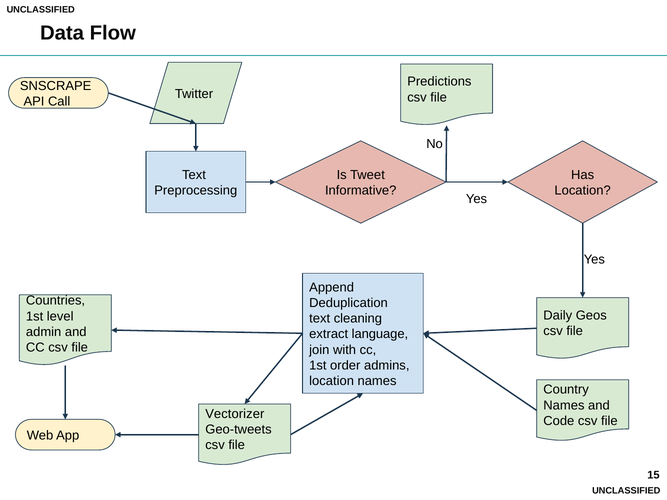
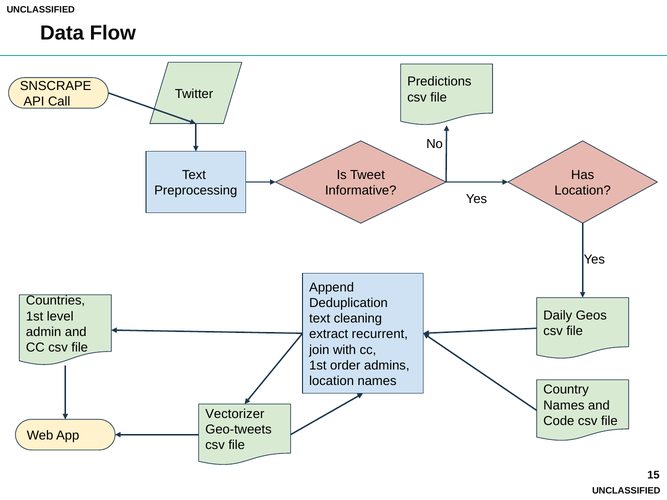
language: language -> recurrent (380, 334)
